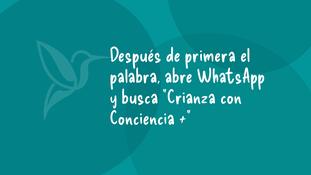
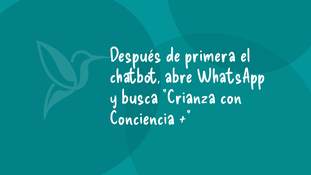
palabra: palabra -> chatbot (135, 76)
